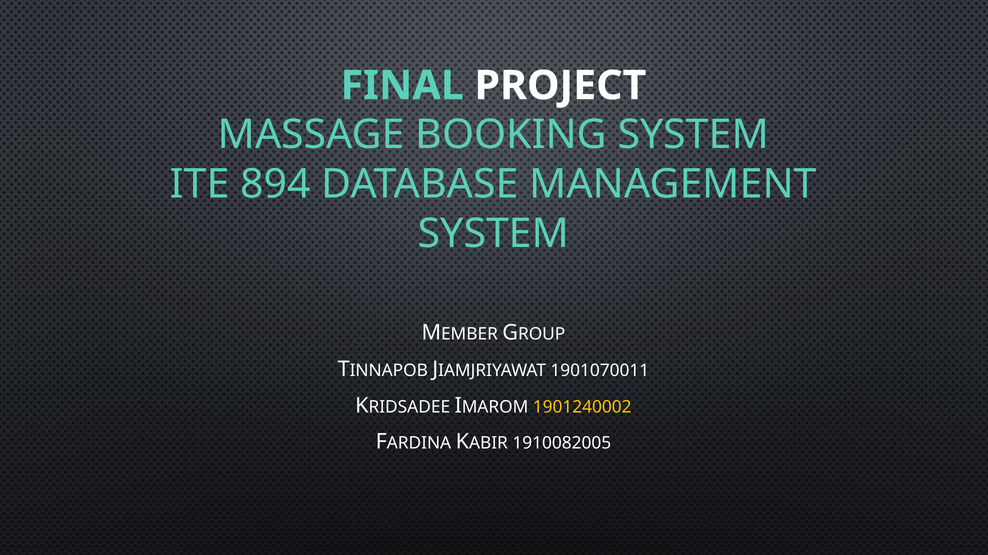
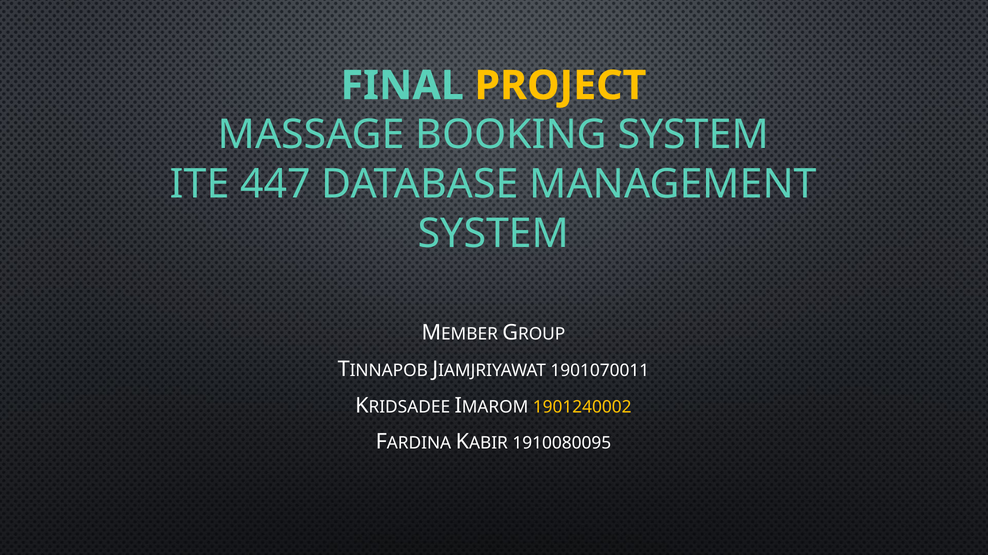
PROJECT colour: white -> yellow (560, 86)
894: 894 -> 447 (275, 184)
1910082005: 1910082005 -> 1910080095 (562, 444)
